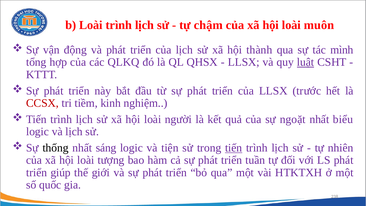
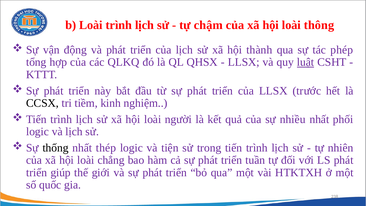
muôn: muôn -> thông (319, 25)
mình: mình -> phép (342, 50)
CCSX colour: red -> black (42, 103)
ngoặt: ngoặt -> nhiều (293, 119)
biểu: biểu -> phối (343, 119)
sáng: sáng -> thép (106, 148)
tiến underline: present -> none (234, 148)
tượng: tượng -> chẳng (111, 160)
